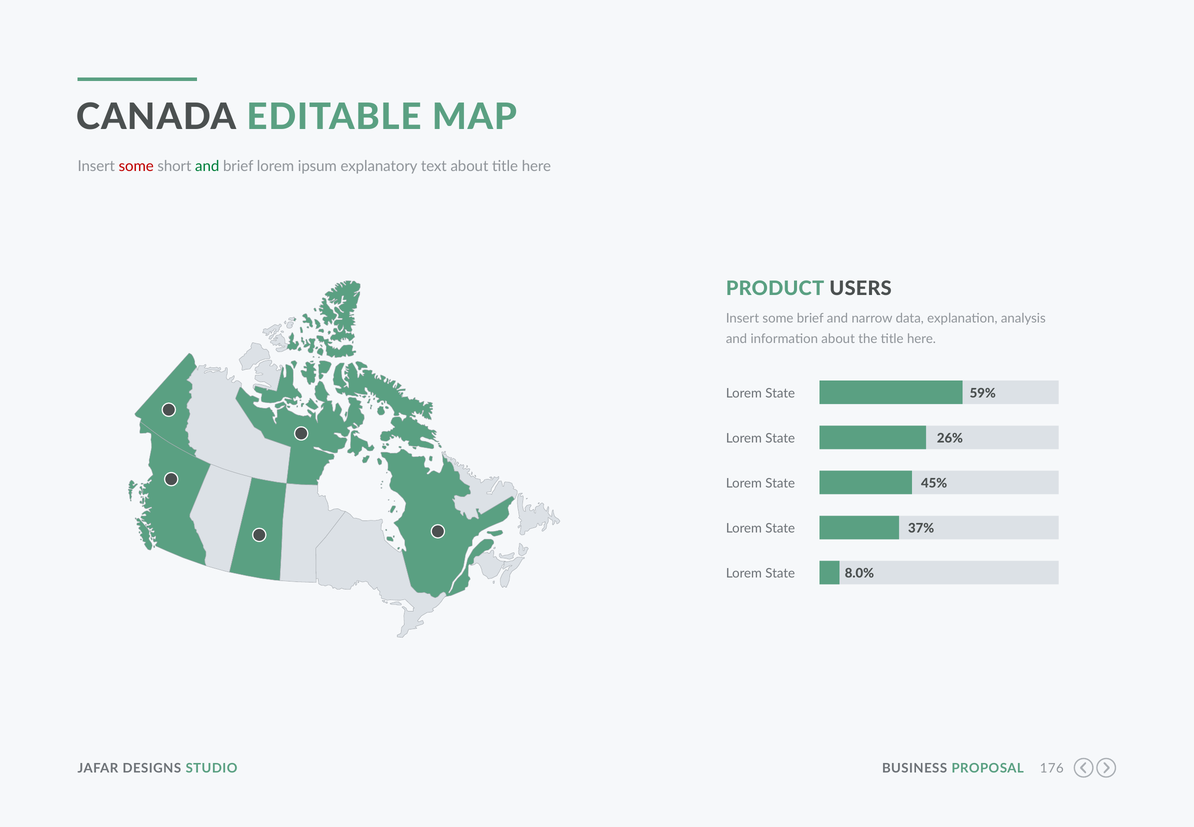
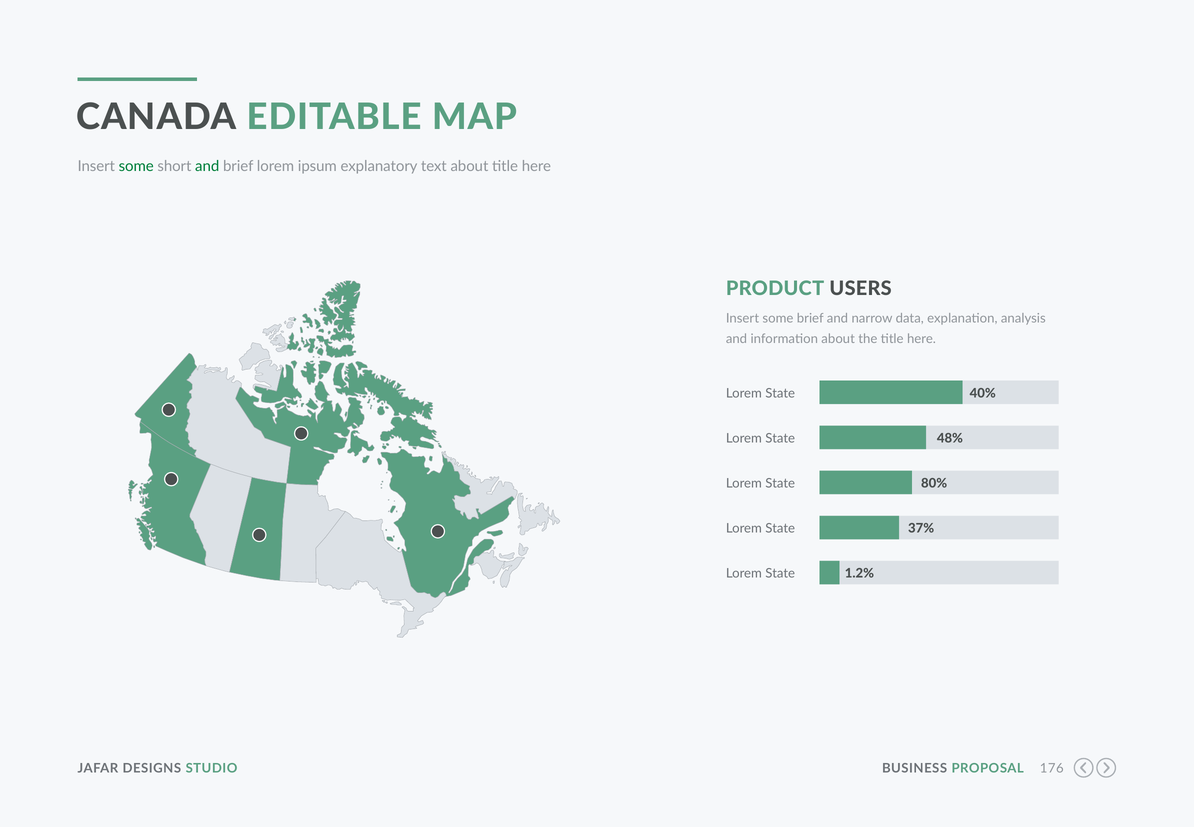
some colour: red -> green (136, 166)
59%: 59% -> 40% (983, 393)
26%: 26% -> 48% (950, 438)
45%: 45% -> 80% (934, 483)
8.0%: 8.0% -> 1.2% (859, 573)
